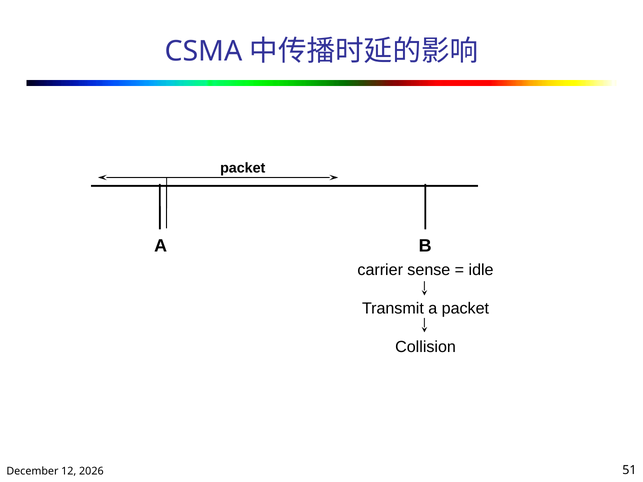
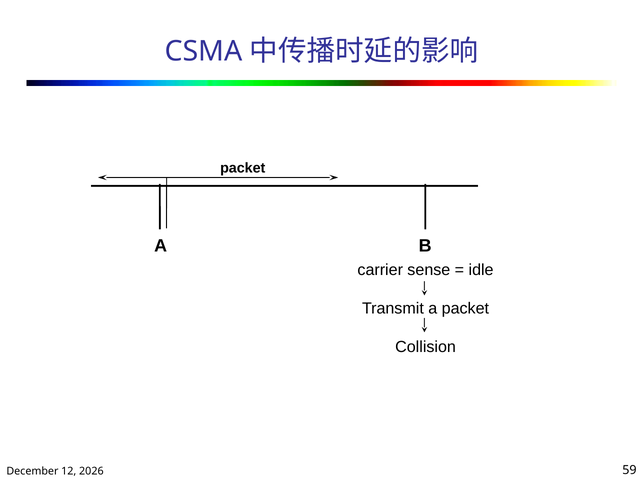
51: 51 -> 59 (629, 470)
